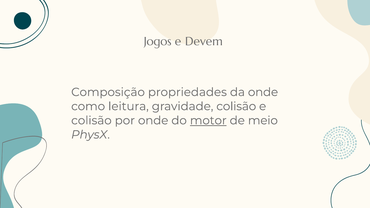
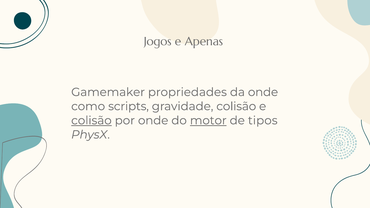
Devem: Devem -> Apenas (204, 42)
Composição: Composição -> Gamemaker (108, 92)
leitura: leitura -> scripts (129, 106)
colisão underline: none -> present (91, 121)
meio: meio -> tipos (263, 121)
